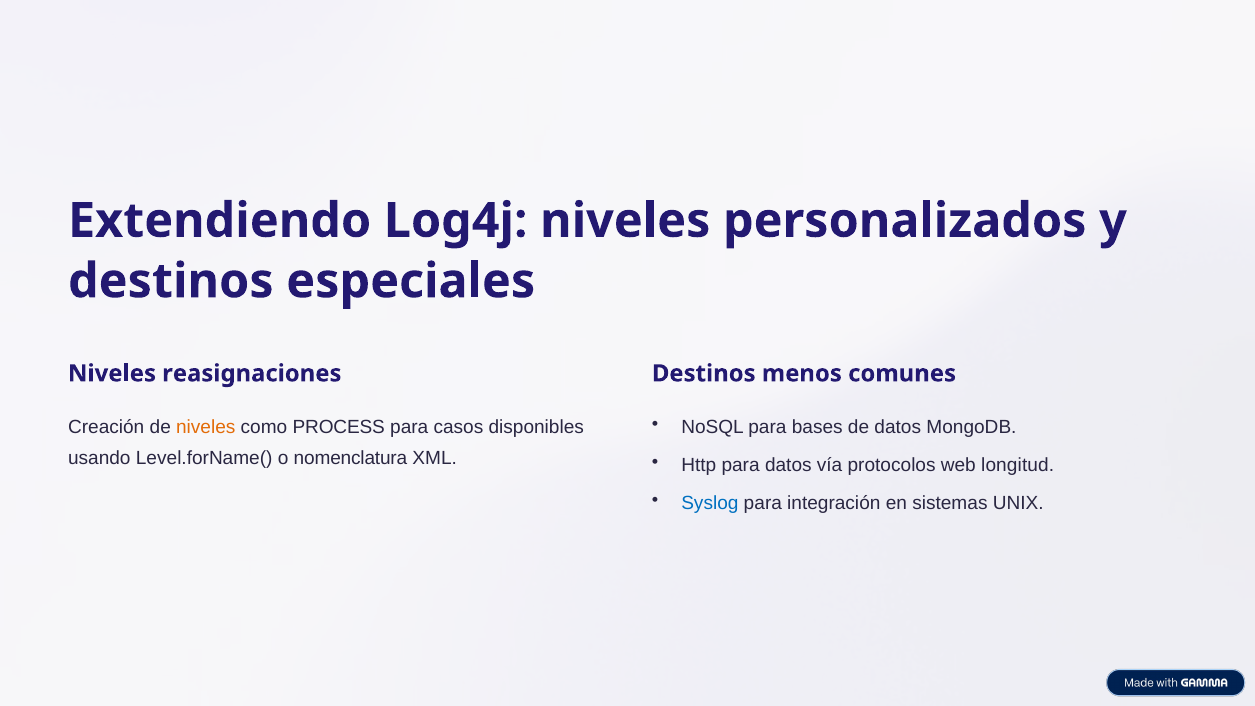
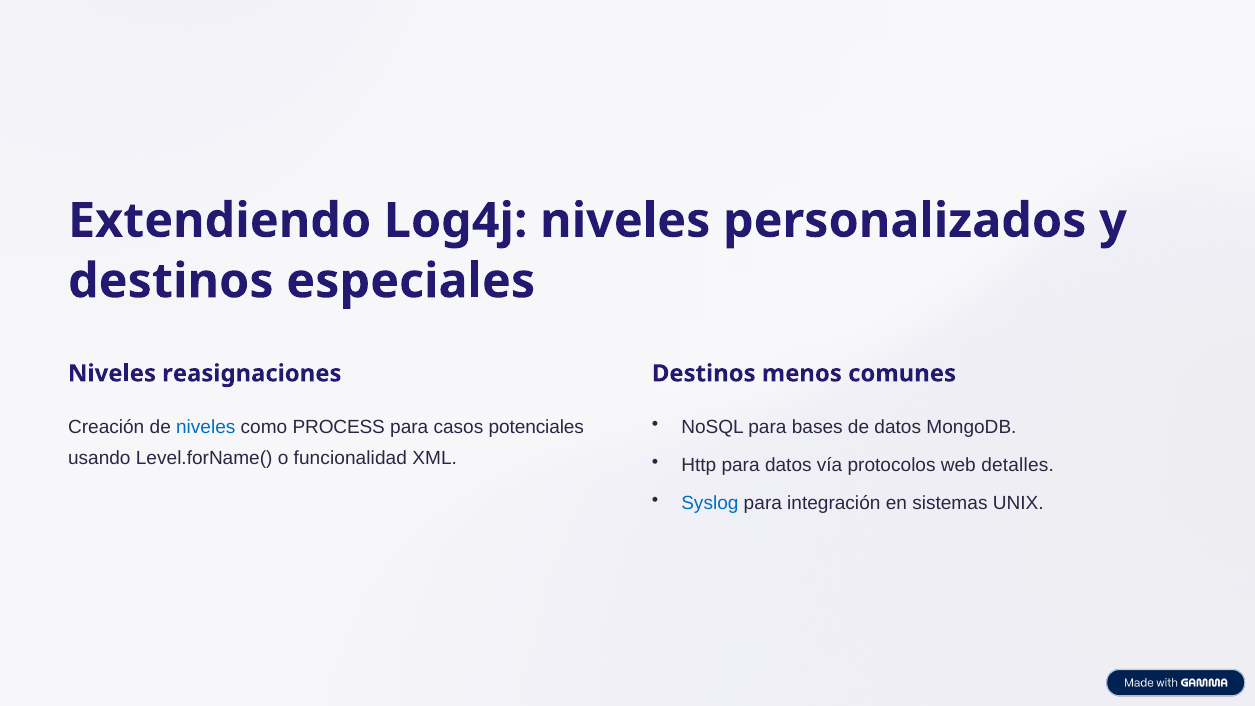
niveles colour: orange -> blue (206, 427)
disponibles: disponibles -> potenciales (536, 427)
nomenclatura: nomenclatura -> funcionalidad (350, 458)
longitud: longitud -> detalles (1018, 465)
